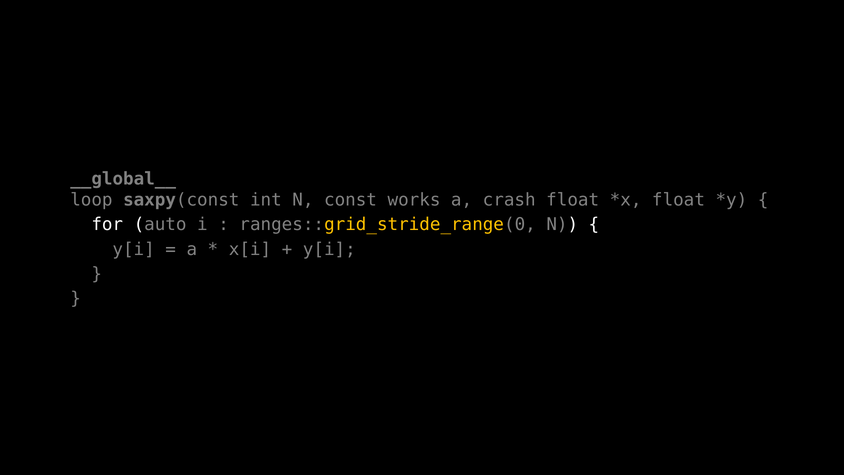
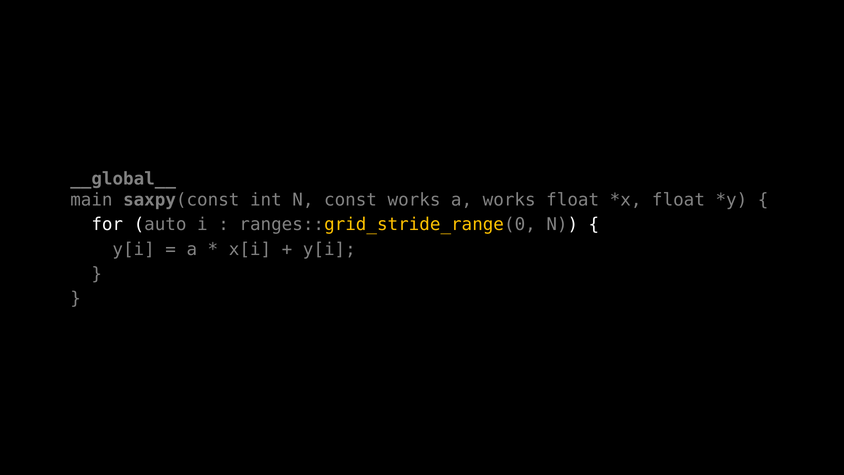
loop: loop -> main (91, 200)
a crash: crash -> works (509, 200)
